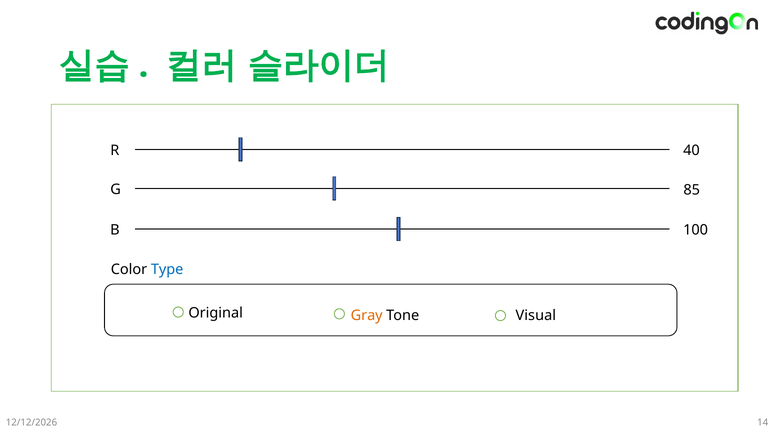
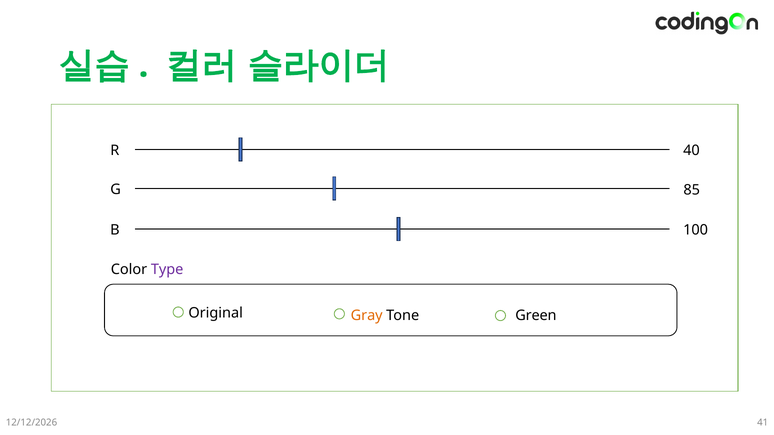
Type colour: blue -> purple (167, 270)
Visual: Visual -> Green (536, 316)
14: 14 -> 41 (763, 423)
